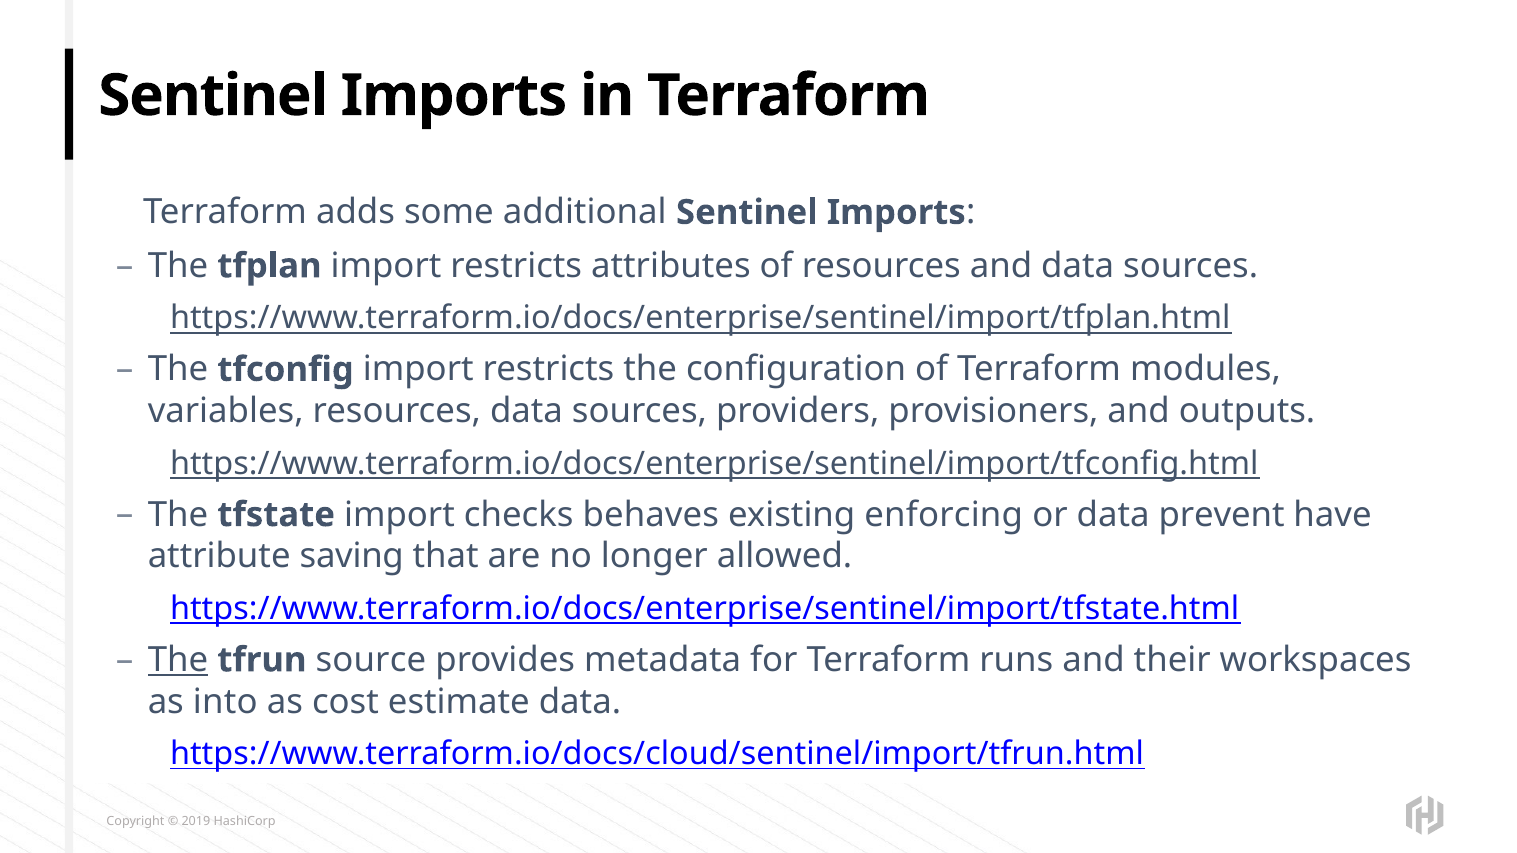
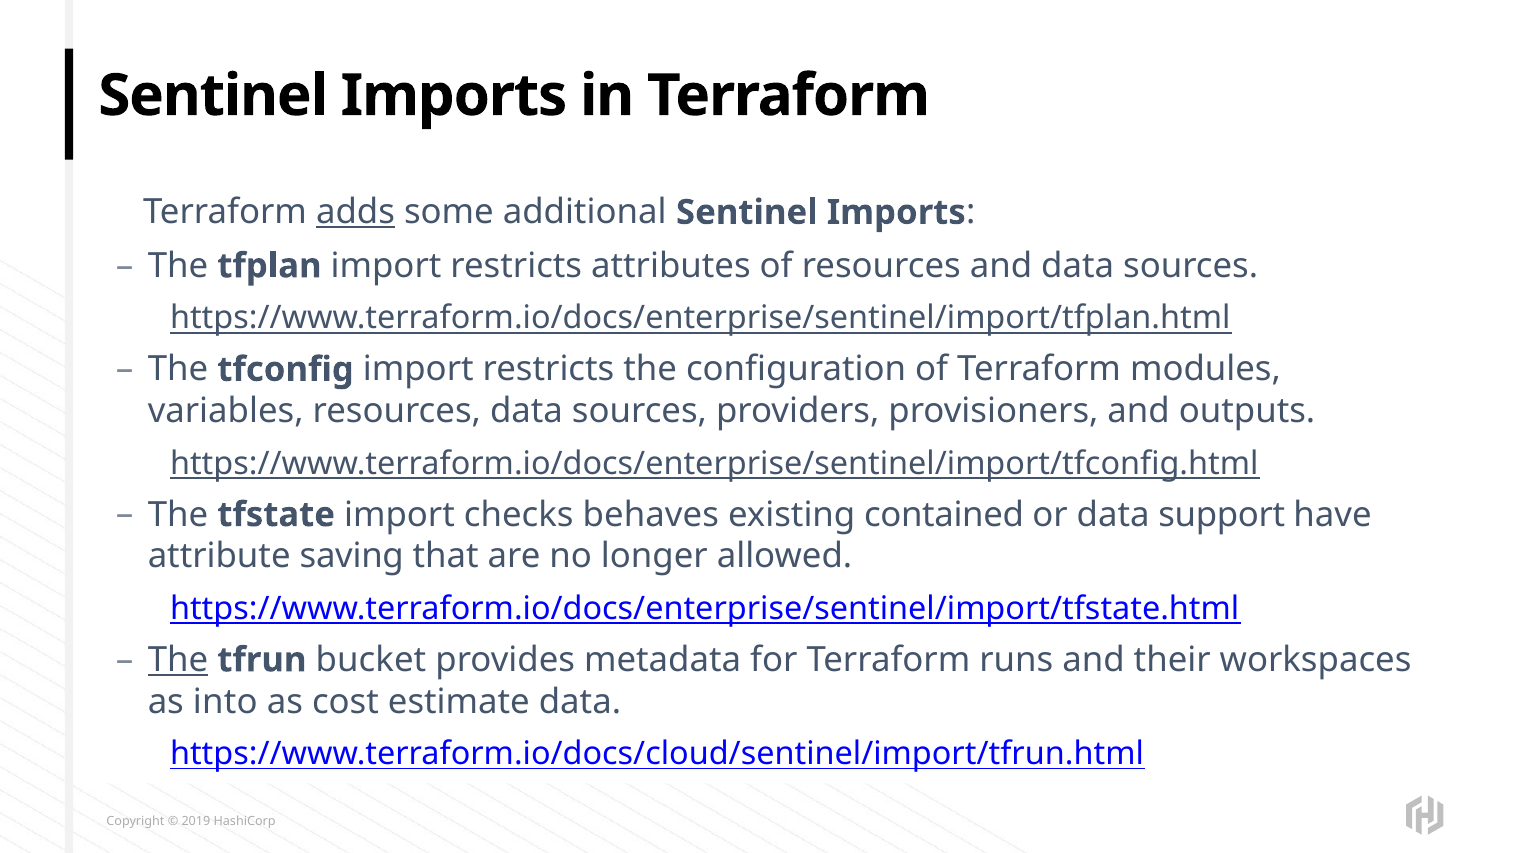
adds underline: none -> present (356, 212)
enforcing: enforcing -> contained (944, 515)
prevent: prevent -> support (1222, 515)
source: source -> bucket (371, 660)
